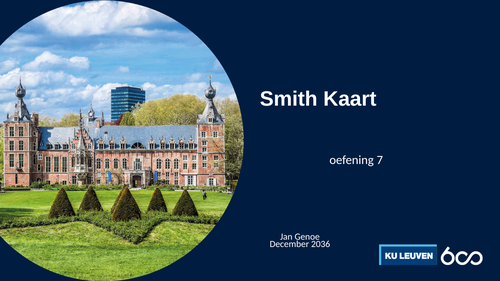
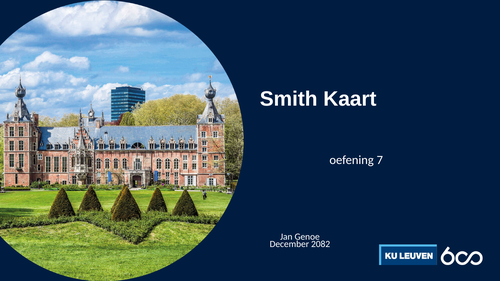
2036: 2036 -> 2082 (321, 244)
